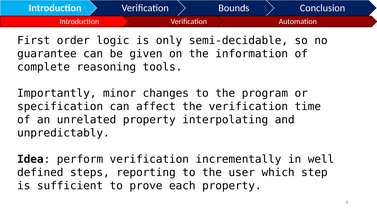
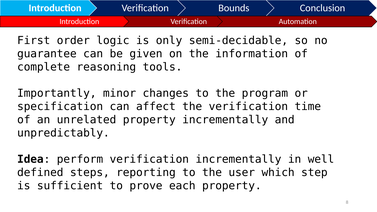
property interpolating: interpolating -> incrementally (225, 120)
